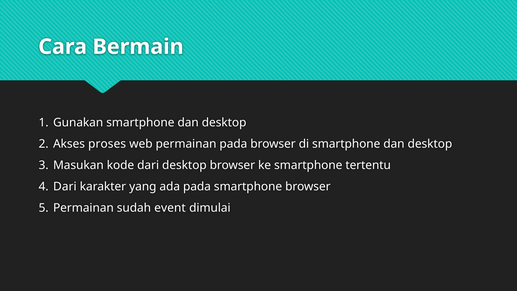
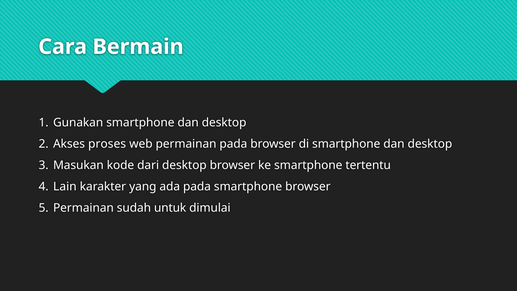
Dari: Dari -> Lain (65, 186)
event: event -> untuk (170, 208)
